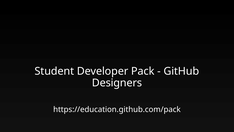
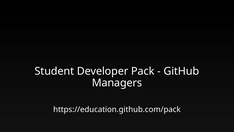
Designers: Designers -> Managers (117, 83)
